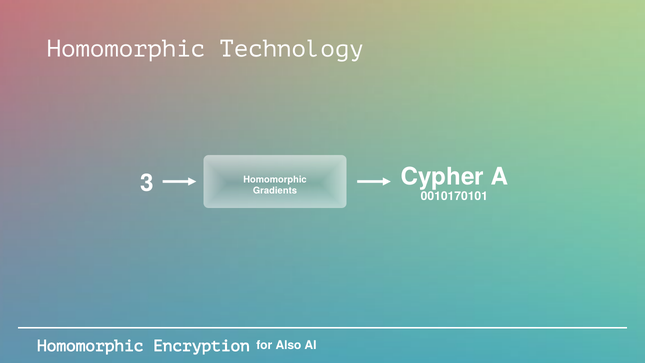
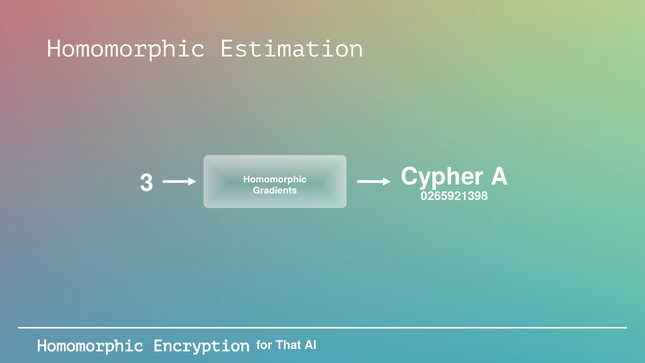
Technology: Technology -> Estimation (292, 49)
0010170101: 0010170101 -> 0265921398 (454, 196)
Also: Also -> That (288, 345)
